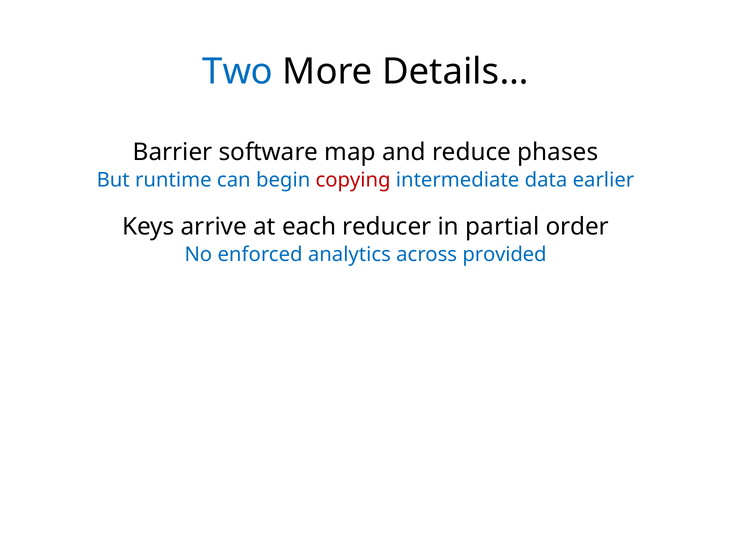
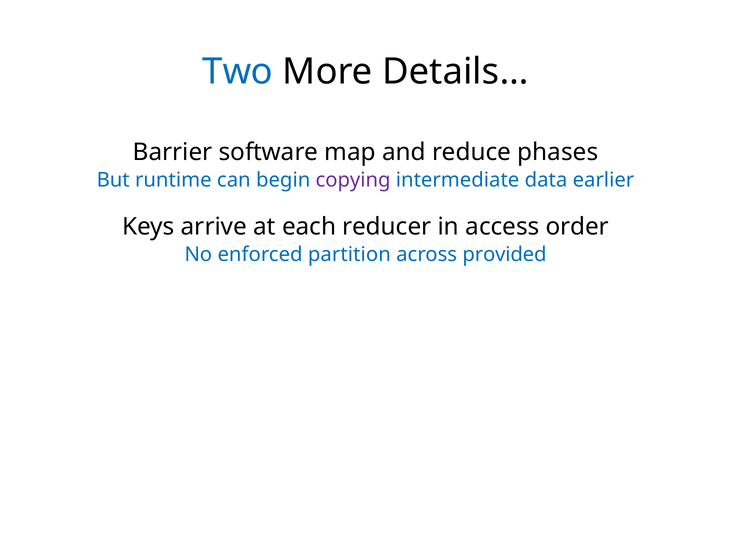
copying colour: red -> purple (353, 180)
partial: partial -> access (502, 227)
analytics: analytics -> partition (349, 255)
